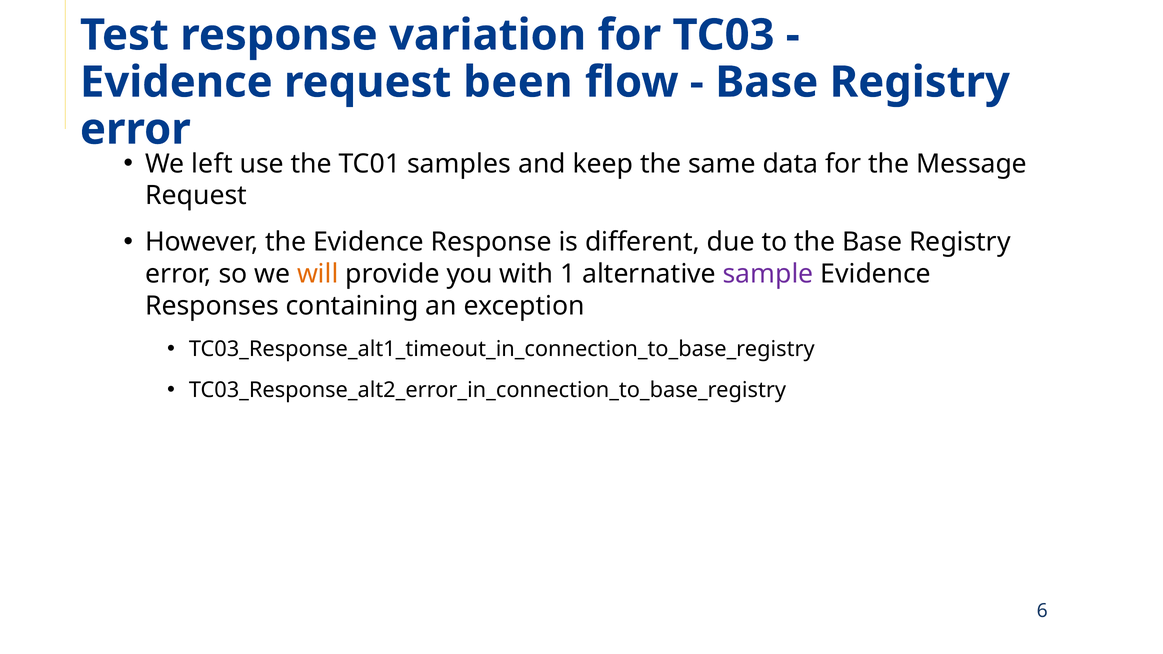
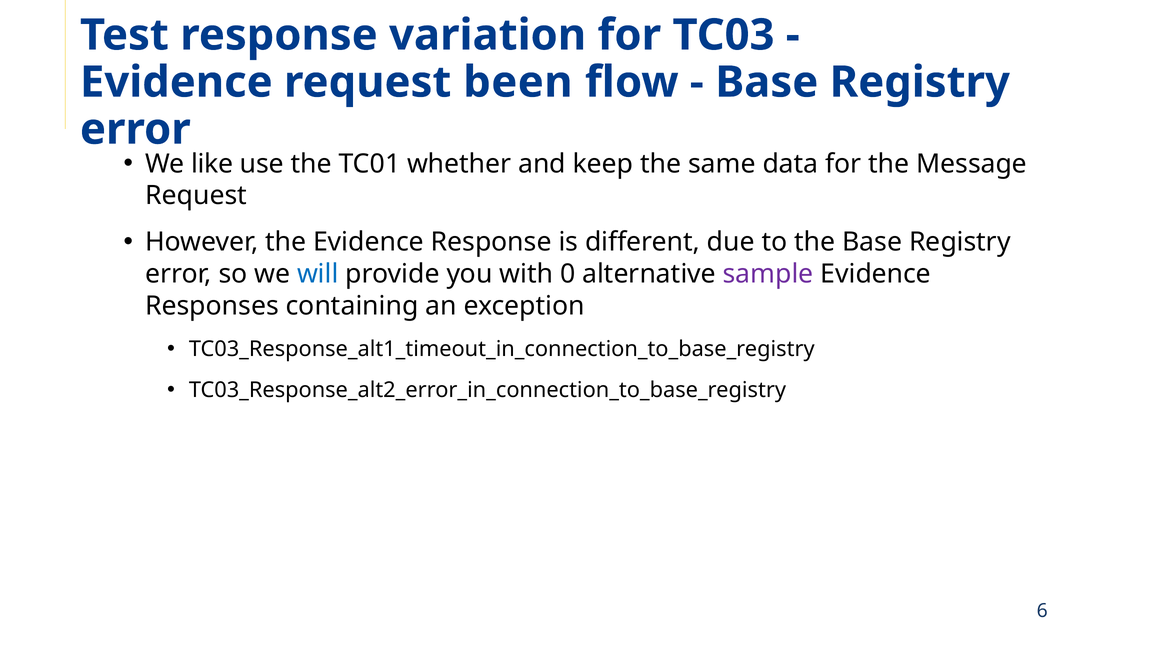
left: left -> like (212, 164)
samples: samples -> whether (459, 164)
will colour: orange -> blue (318, 274)
1: 1 -> 0 (568, 274)
